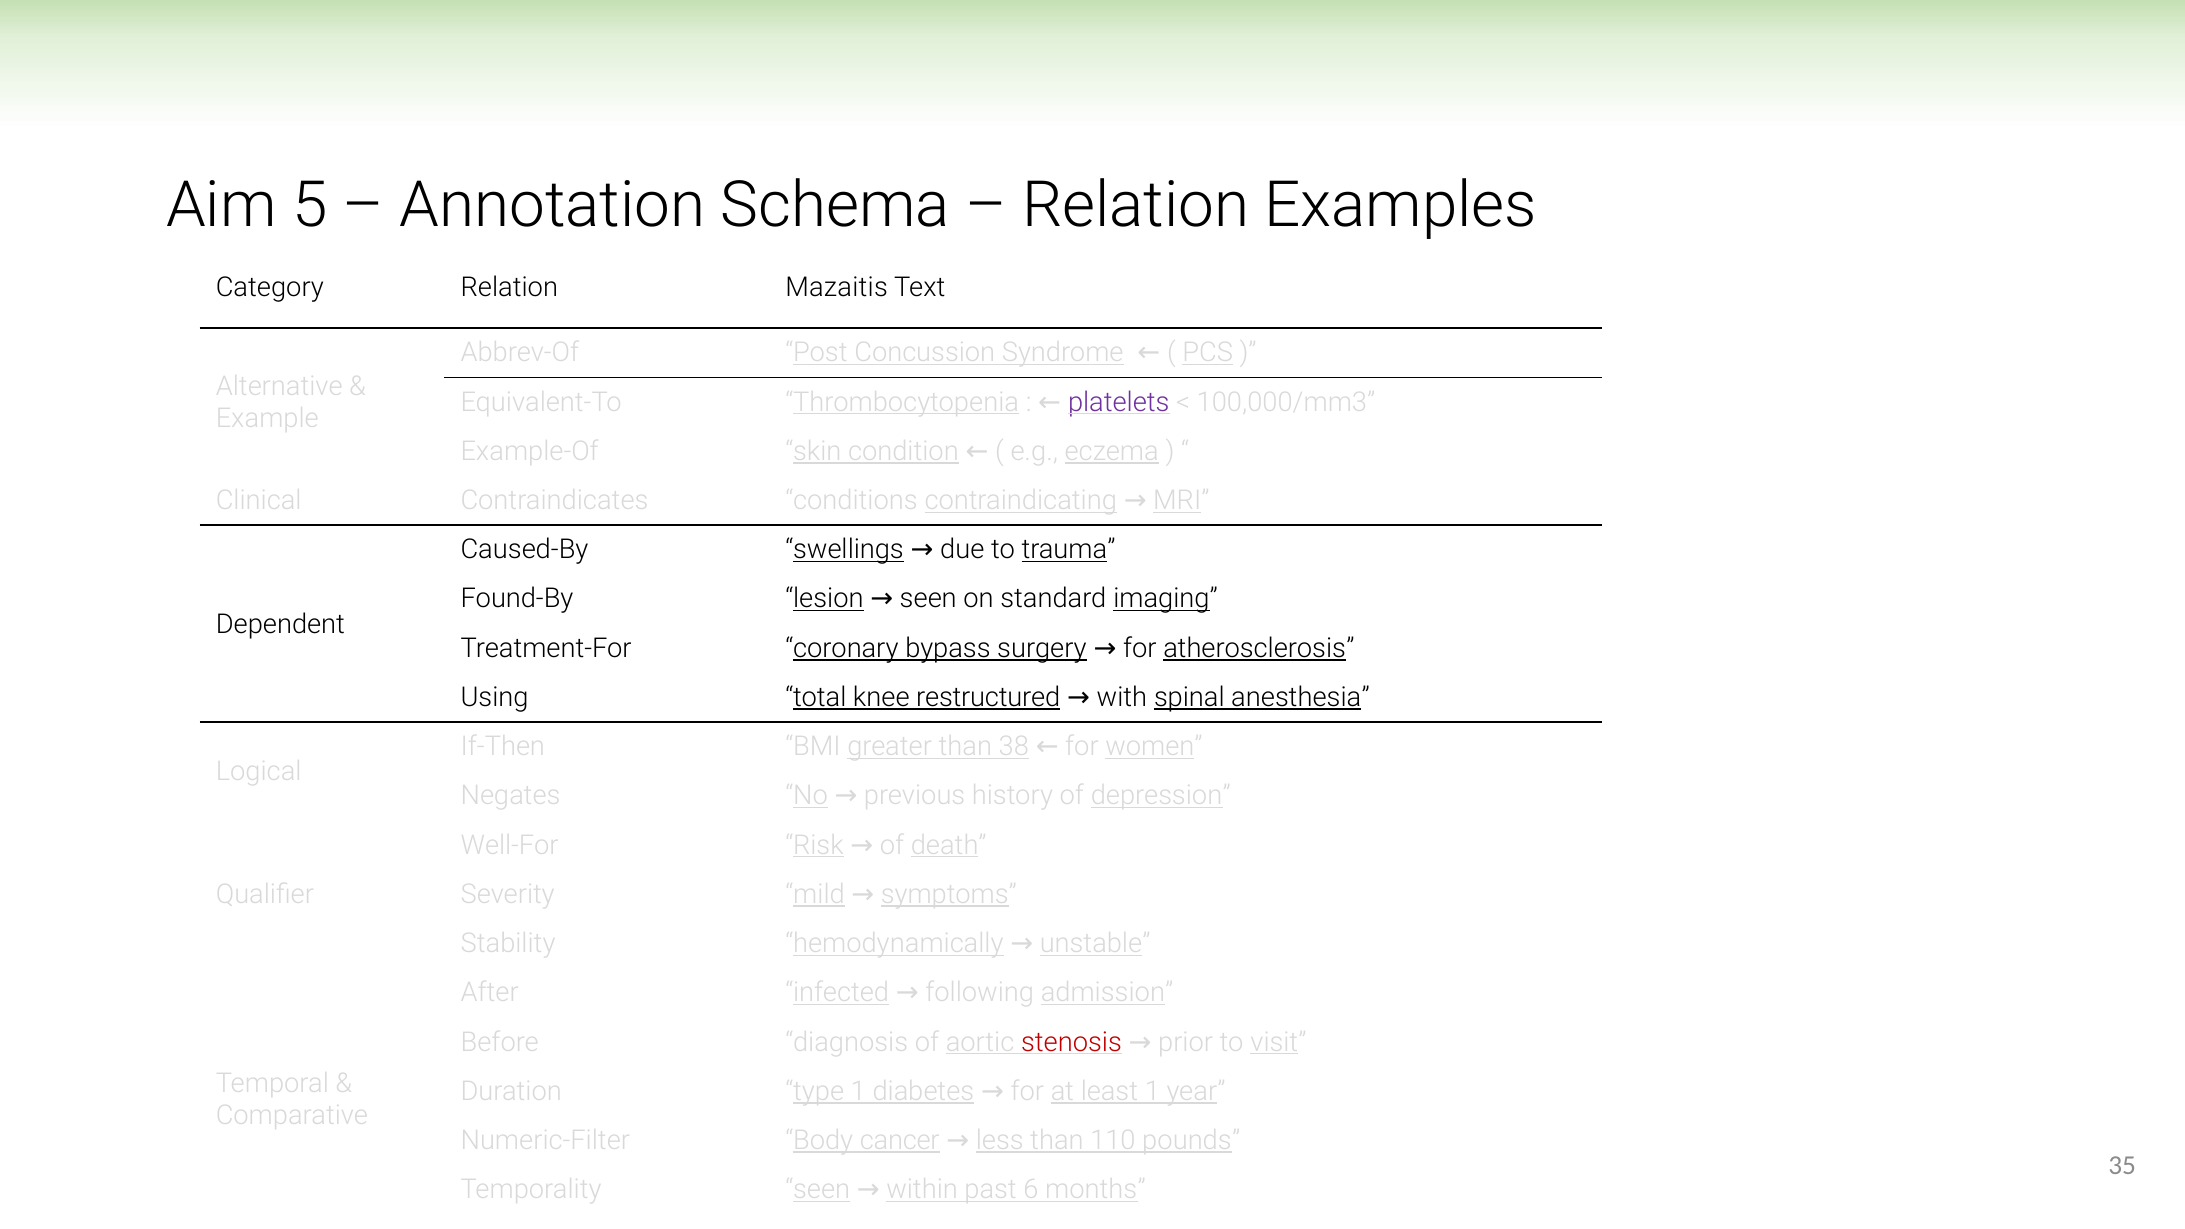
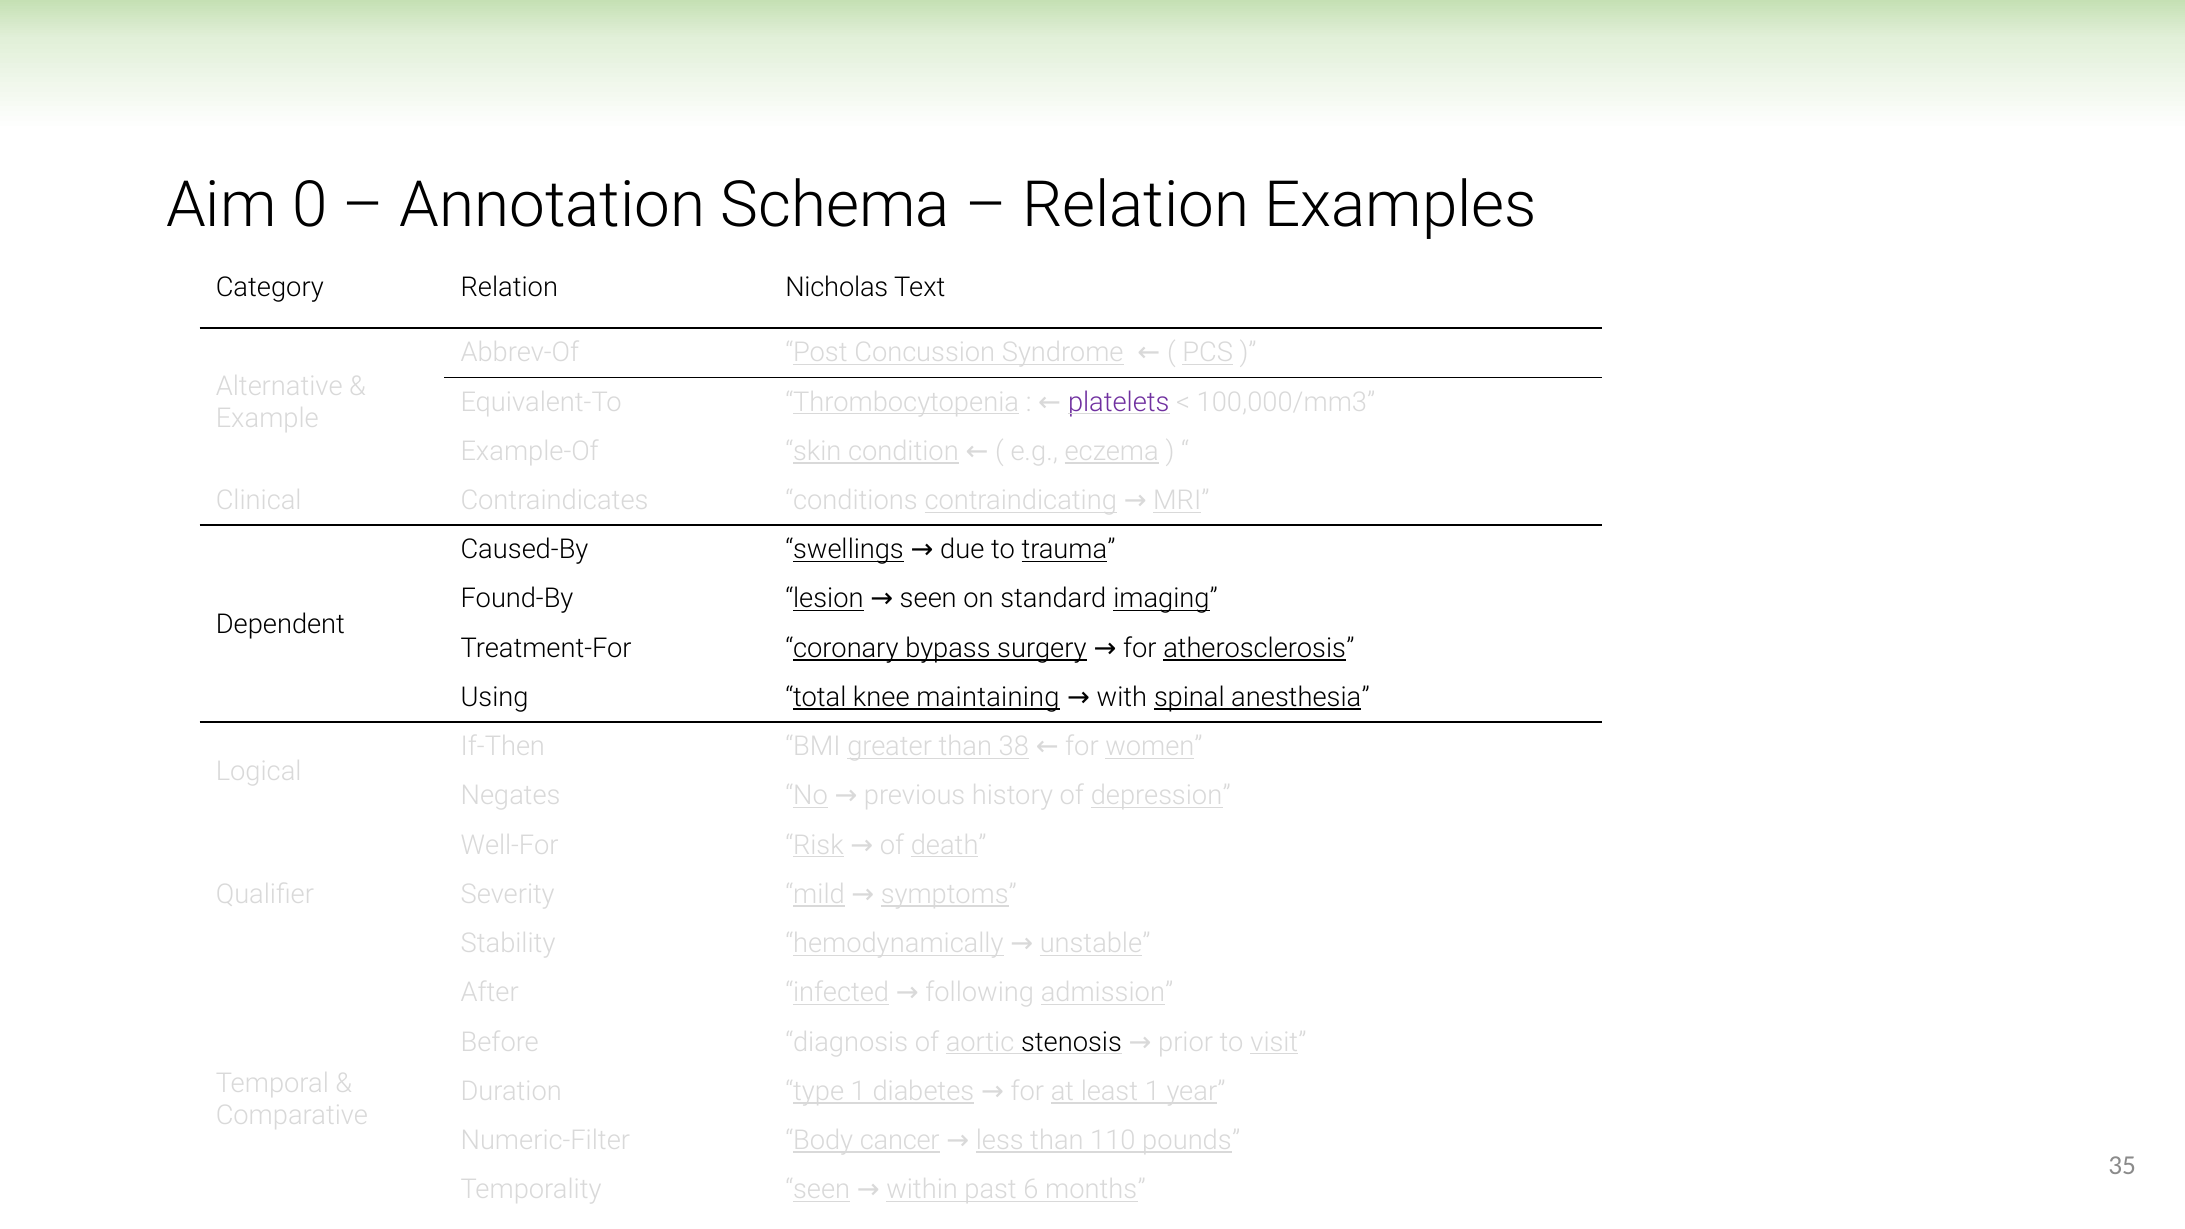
5: 5 -> 0 (310, 206)
Mazaitis: Mazaitis -> Nicholas (837, 288)
restructured: restructured -> maintaining (988, 697)
stenosis colour: red -> black (1071, 1042)
